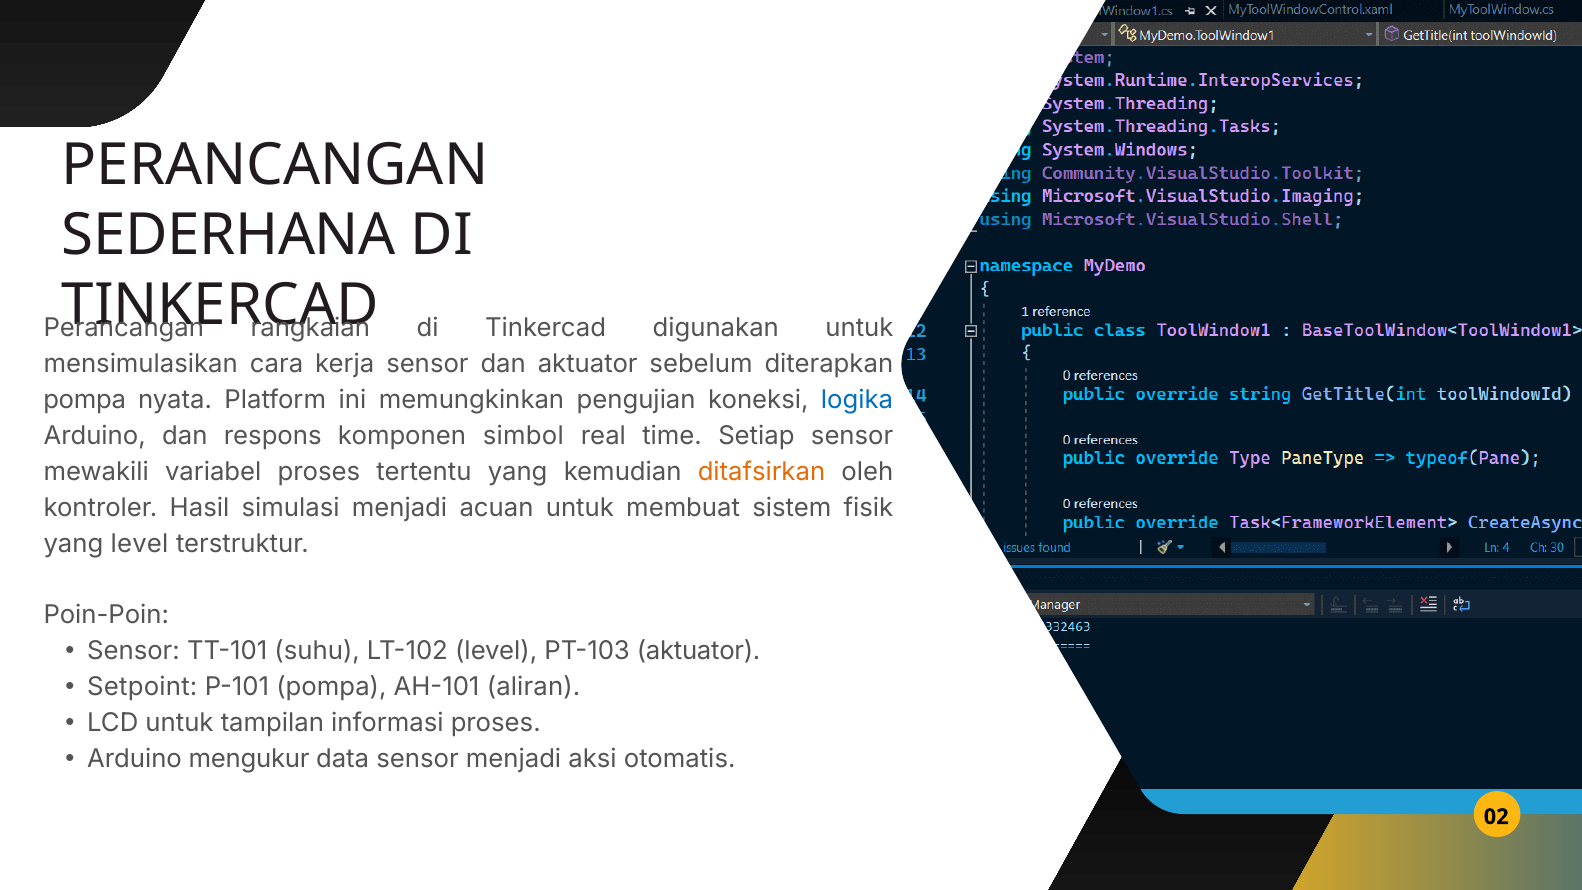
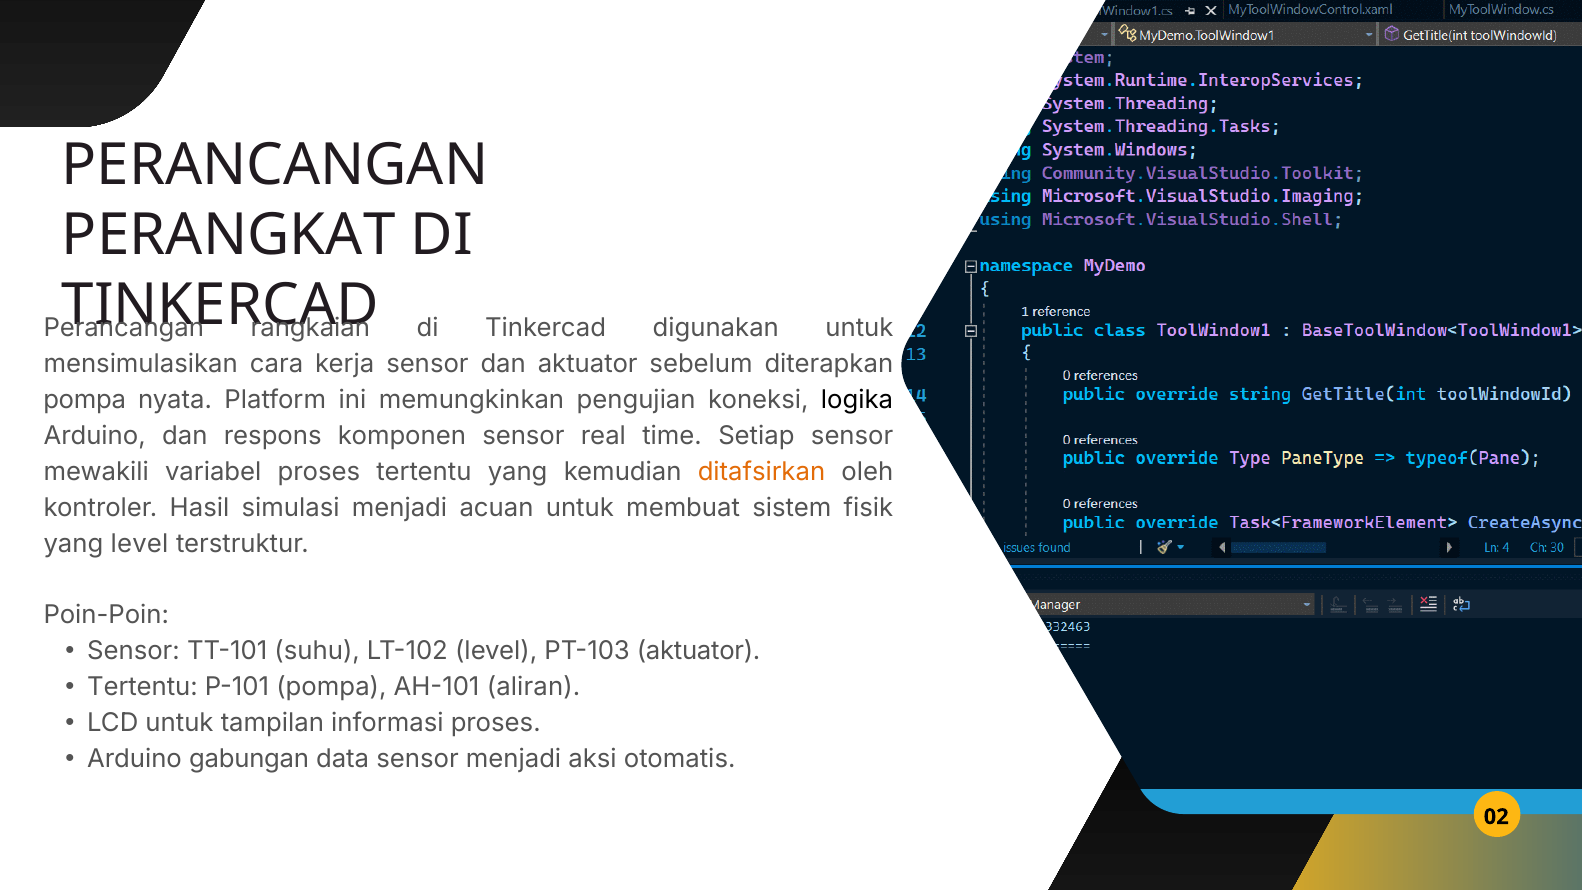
SEDERHANA: SEDERHANA -> PERANGKAT (229, 235)
logika colour: blue -> black (857, 400)
komponen simbol: simbol -> sensor (523, 436)
Setpoint: Setpoint -> Tertentu (142, 687)
mengukur: mengukur -> gabungan (249, 759)
